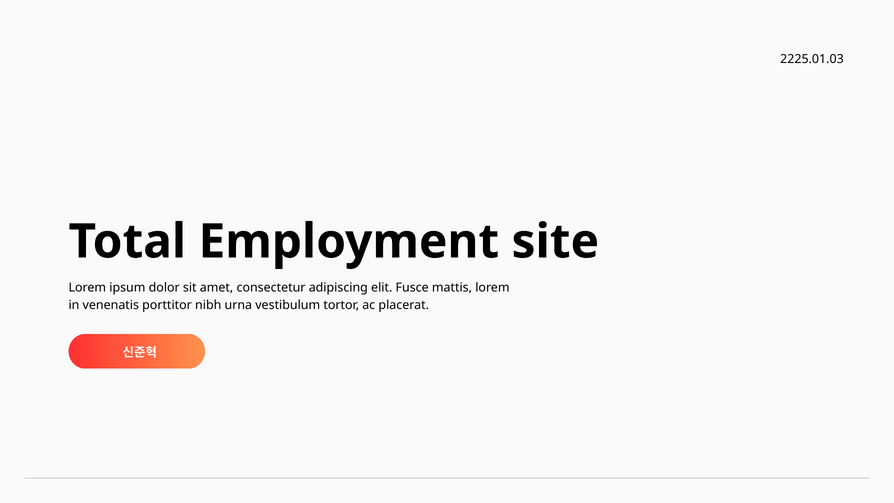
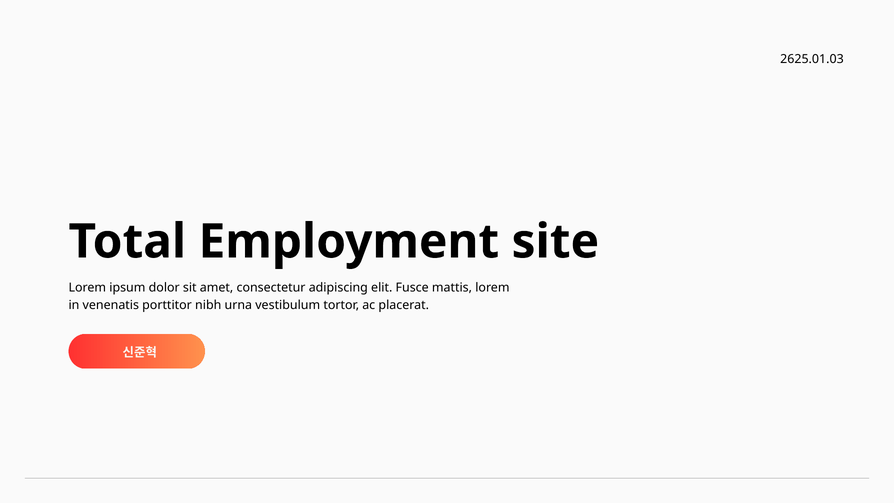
2225.01.03: 2225.01.03 -> 2625.01.03 (812, 59)
